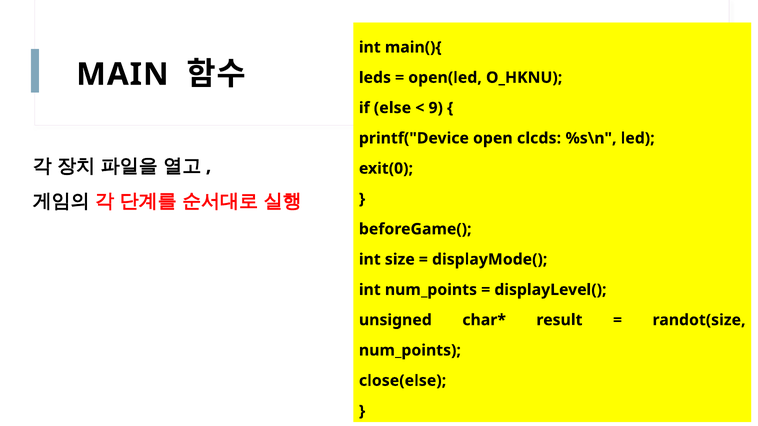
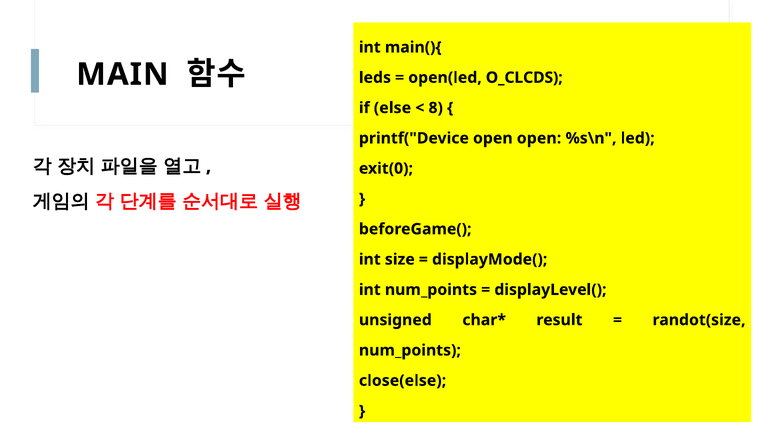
O_HKNU: O_HKNU -> O_CLCDS (524, 78)
9: 9 -> 8 (436, 108)
open clcds: clcds -> open (539, 138)
